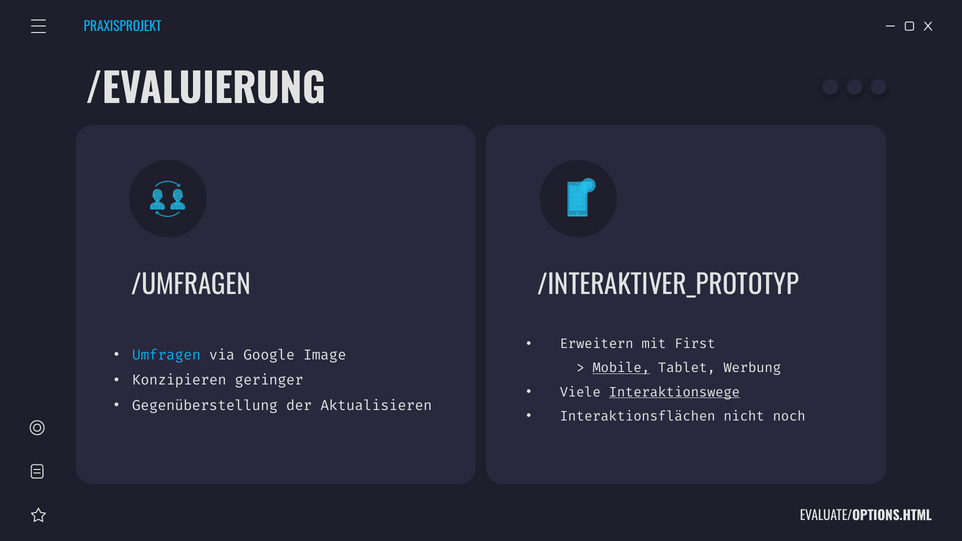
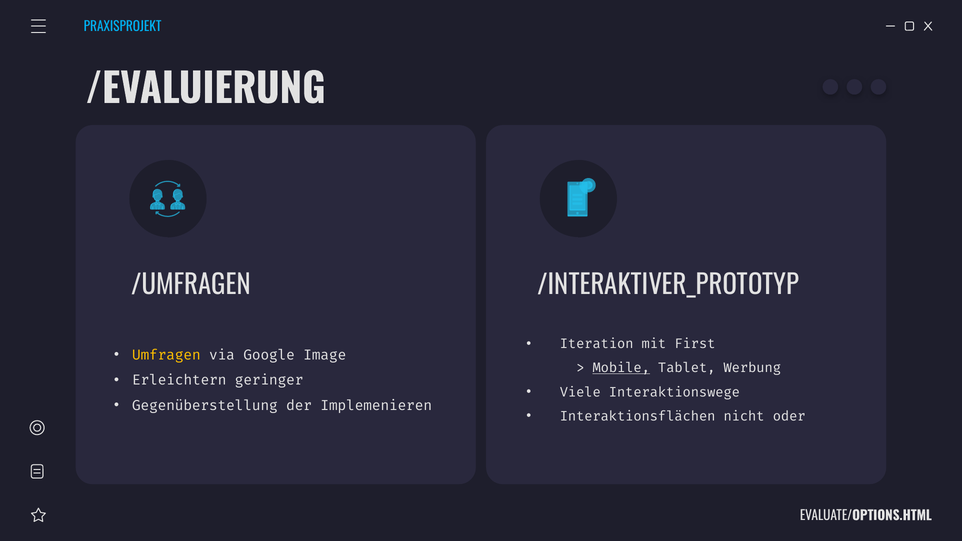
Erweitern: Erweitern -> Iteration (597, 344)
Umfragen colour: light blue -> yellow (166, 355)
Konzipieren: Konzipieren -> Erleichtern (179, 380)
Interaktionswege underline: present -> none (674, 392)
Aktualisieren: Aktualisieren -> Implemenieren (376, 406)
noch: noch -> oder (789, 416)
